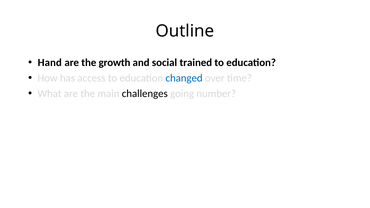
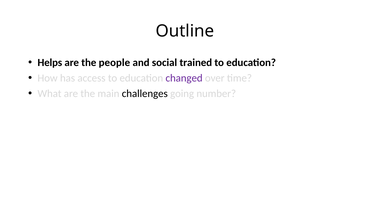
Hand: Hand -> Helps (50, 63)
growth: growth -> people (114, 63)
changed colour: blue -> purple (184, 78)
